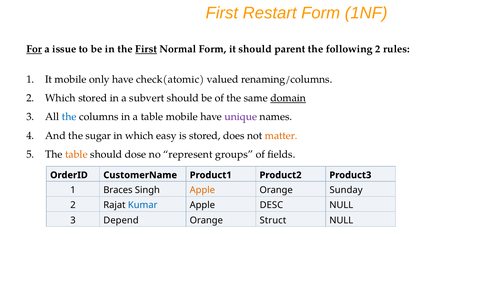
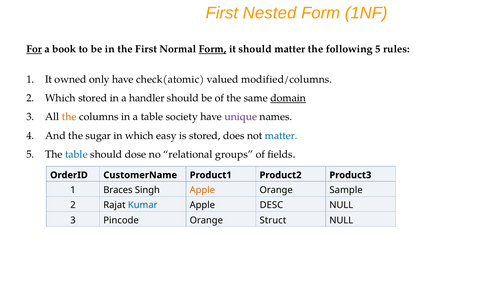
Restart: Restart -> Nested (270, 13)
issue: issue -> book (64, 49)
First underline: present -> none (146, 49)
Form underline: none -> present (213, 49)
should parent: parent -> matter (290, 49)
following 2: 2 -> 5 (378, 49)
It mobile: mobile -> owned (71, 79)
renaming/columns: renaming/columns -> modified/columns (287, 79)
subvert: subvert -> handler (147, 98)
the colour: blue -> orange (69, 117)
table mobile: mobile -> society (182, 117)
matter colour: orange -> blue (281, 136)
table colour: orange -> blue (76, 154)
represent: represent -> relational (188, 154)
Sunday: Sunday -> Sample (346, 190)
Depend: Depend -> Pincode (121, 220)
